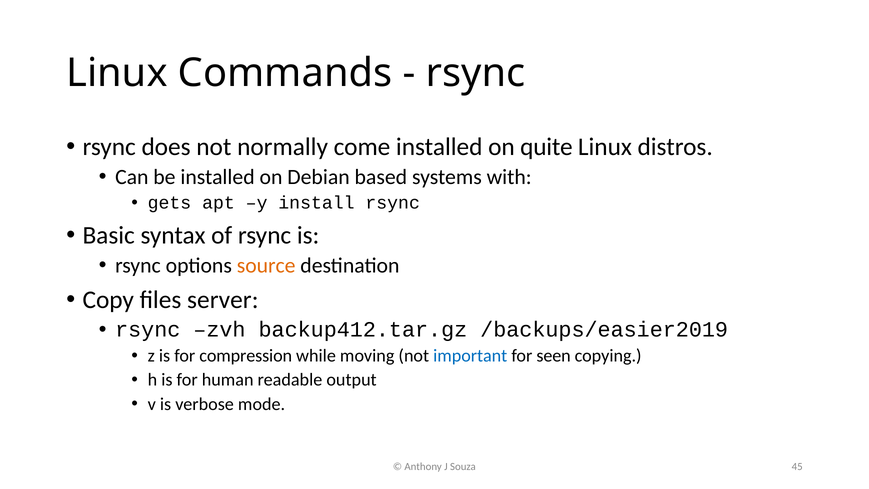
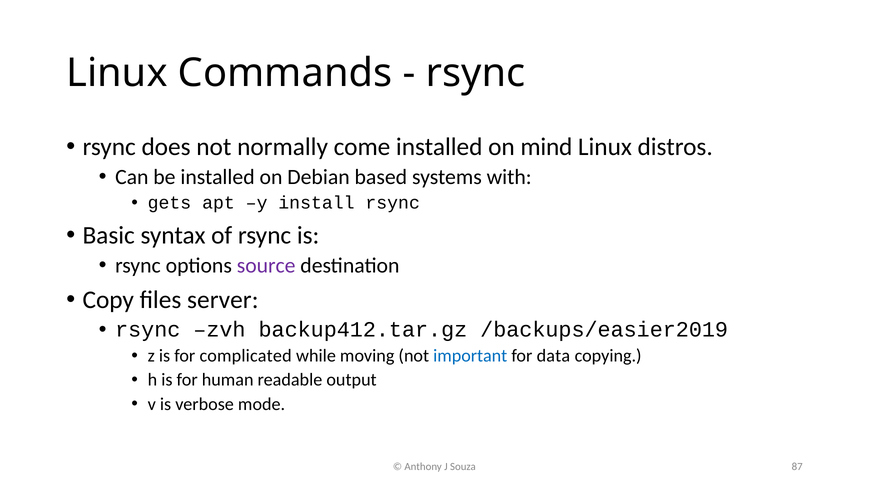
quite: quite -> mind (546, 147)
source colour: orange -> purple (266, 265)
compression: compression -> complicated (246, 356)
seen: seen -> data (553, 356)
45: 45 -> 87 (797, 467)
